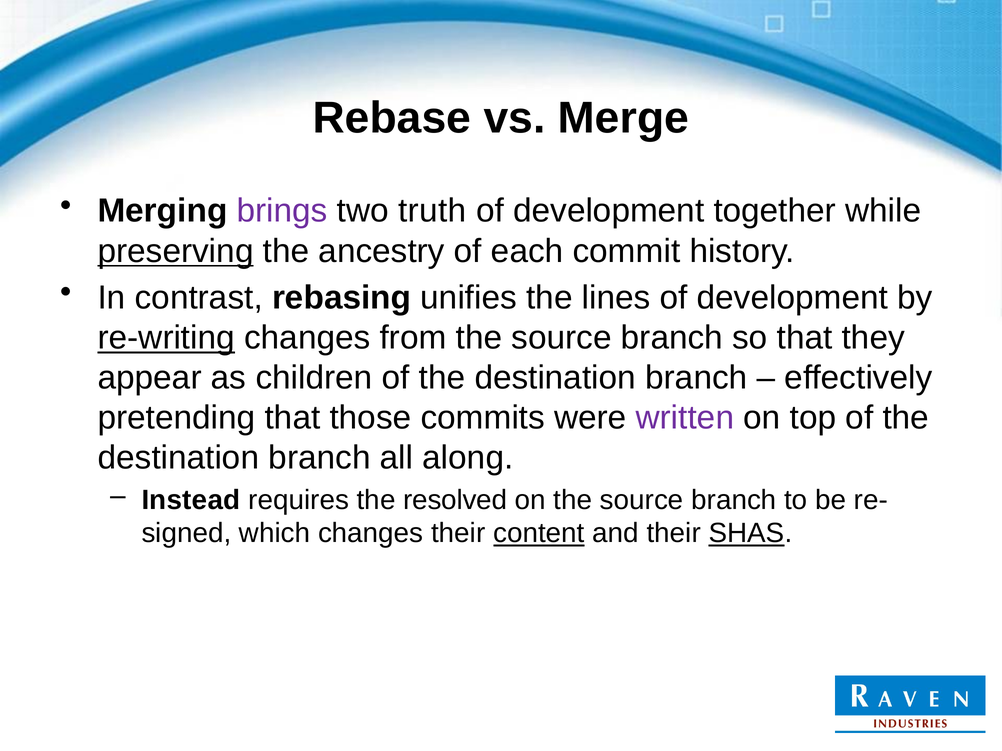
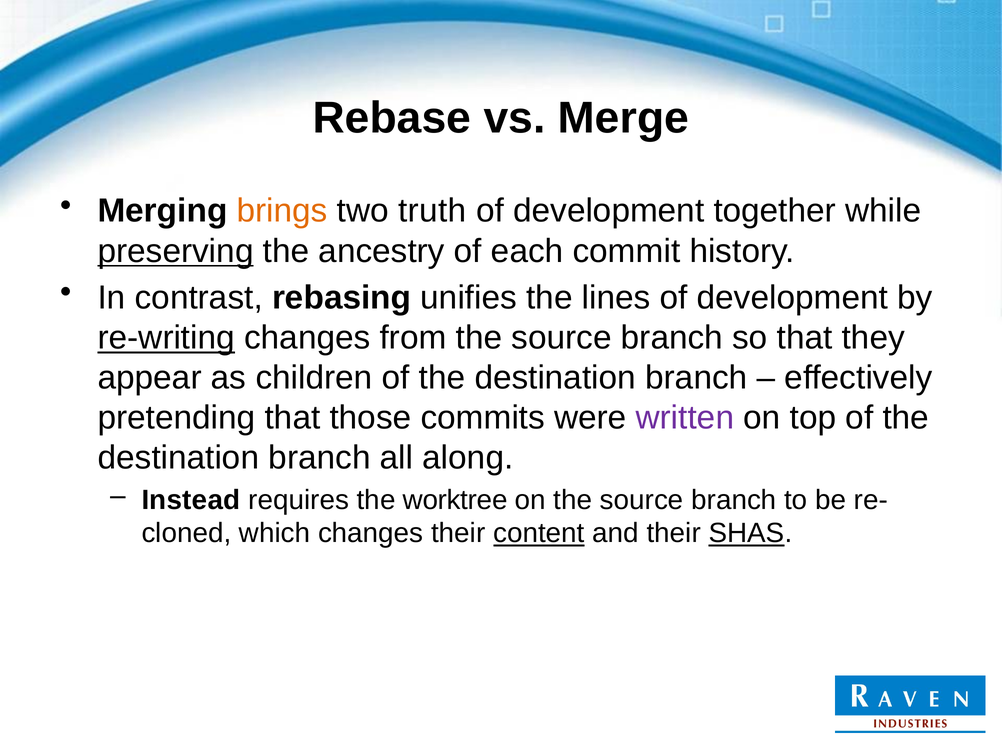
brings colour: purple -> orange (282, 211)
resolved: resolved -> worktree (455, 500)
signed: signed -> cloned (186, 534)
